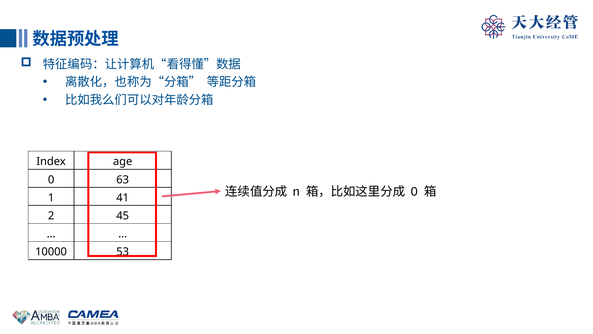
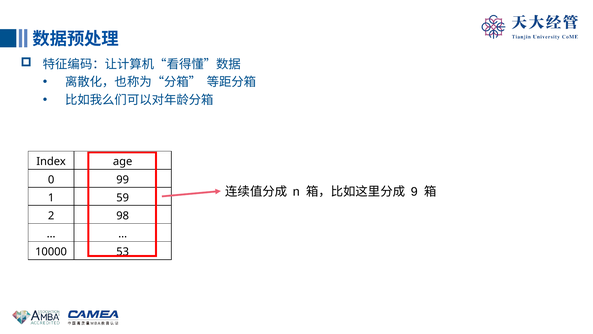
63: 63 -> 99 (123, 179)
0: 0 -> 9 (414, 192)
41: 41 -> 59 (123, 197)
45: 45 -> 98 (123, 215)
